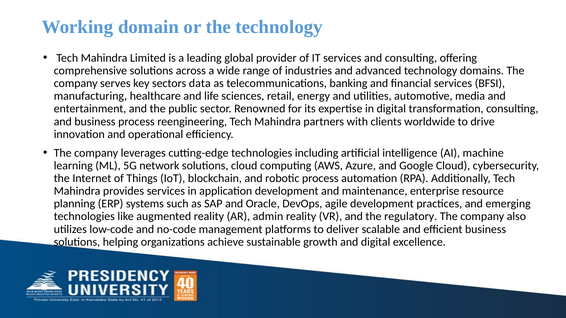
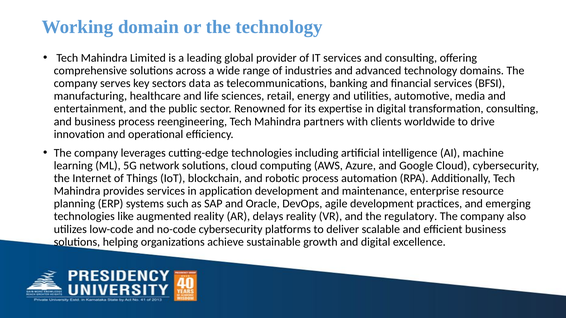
admin: admin -> delays (268, 217)
no-code management: management -> cybersecurity (231, 229)
